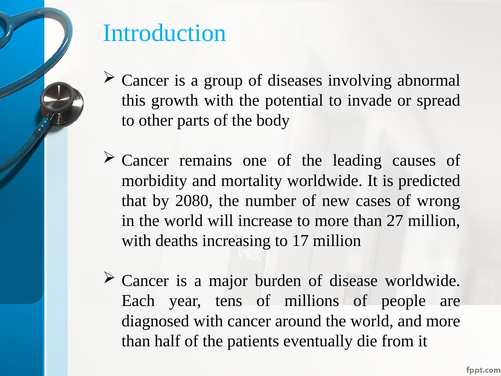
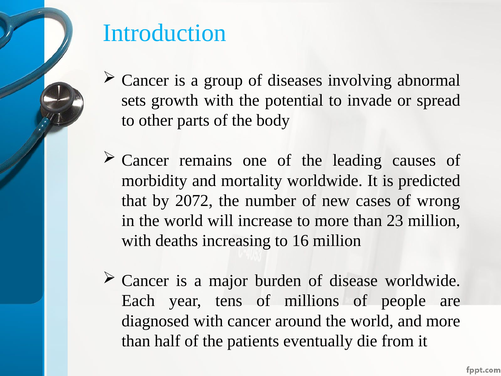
this: this -> sets (134, 100)
2080: 2080 -> 2072 (194, 200)
27: 27 -> 23 (395, 220)
17: 17 -> 16 (300, 240)
